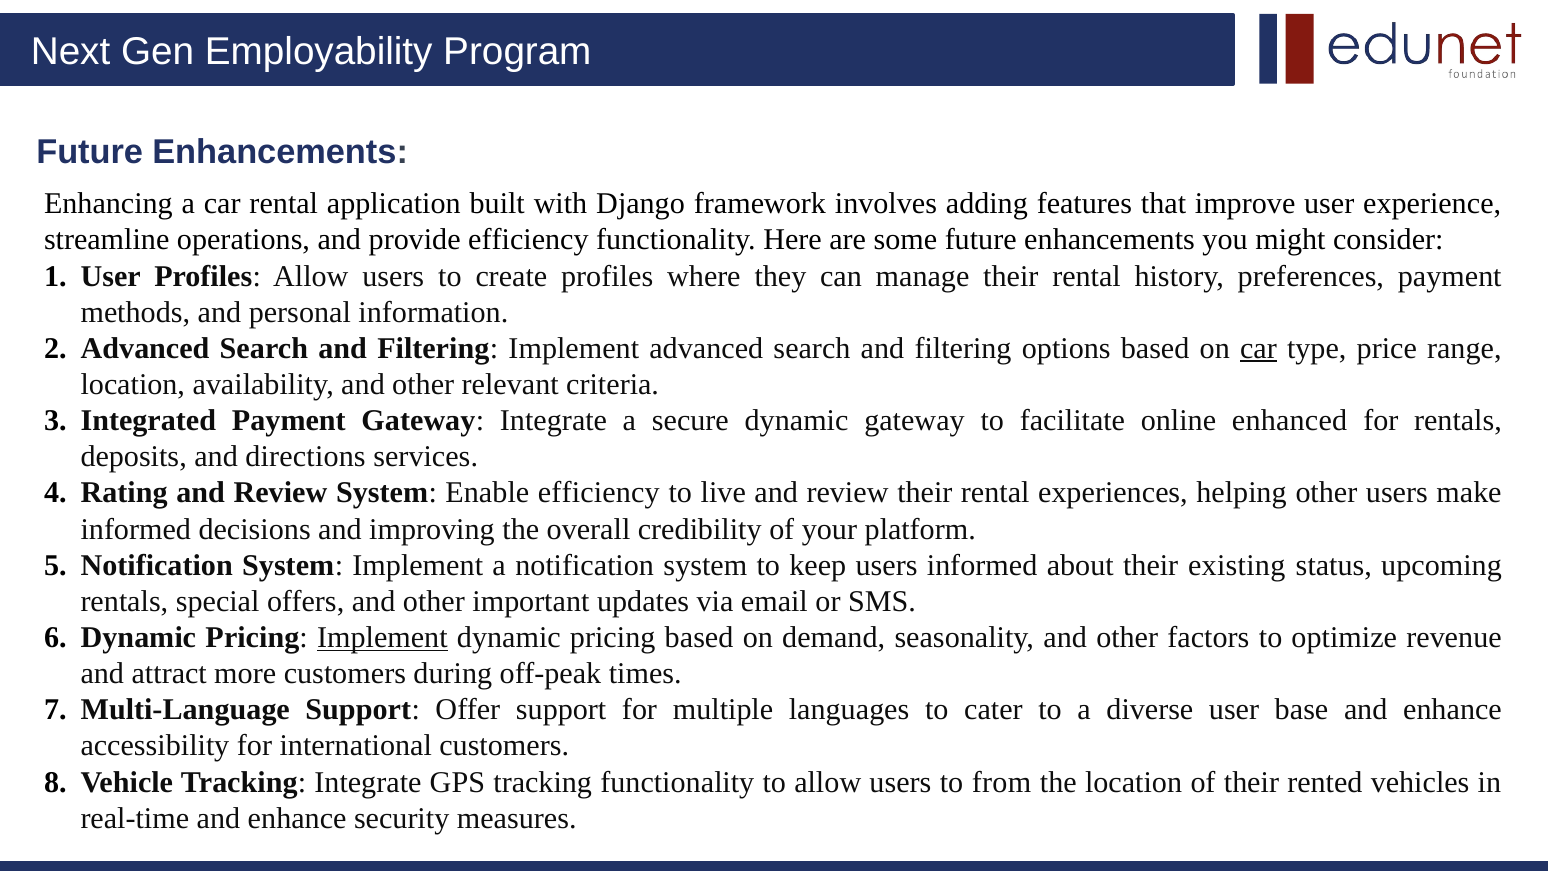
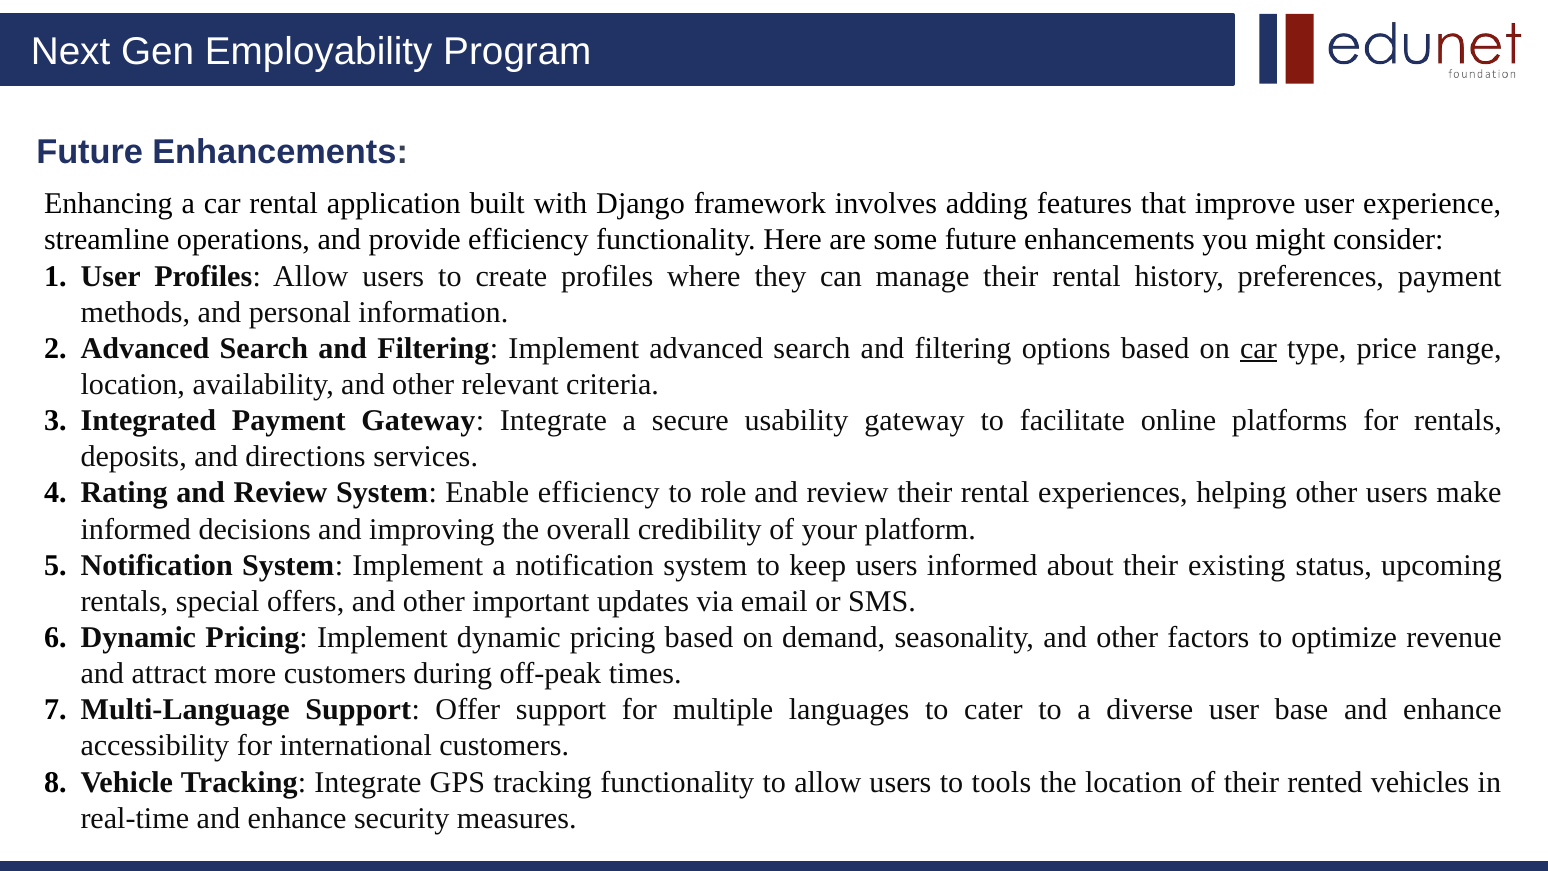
secure dynamic: dynamic -> usability (797, 421)
enhanced: enhanced -> platforms (1290, 421)
live: live -> role (723, 493)
Implement underline: present -> none (382, 637)
from: from -> tools (1001, 782)
